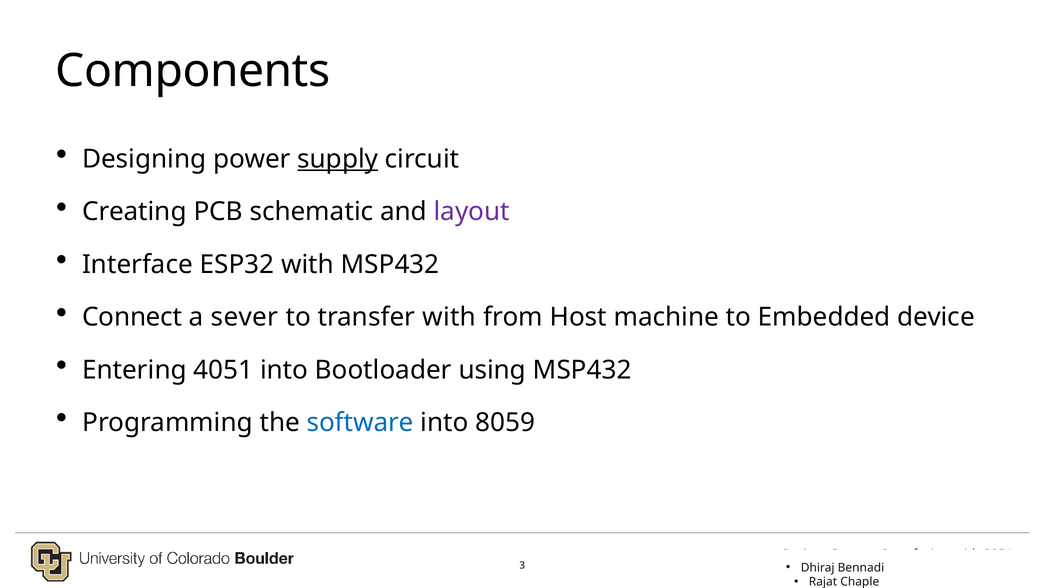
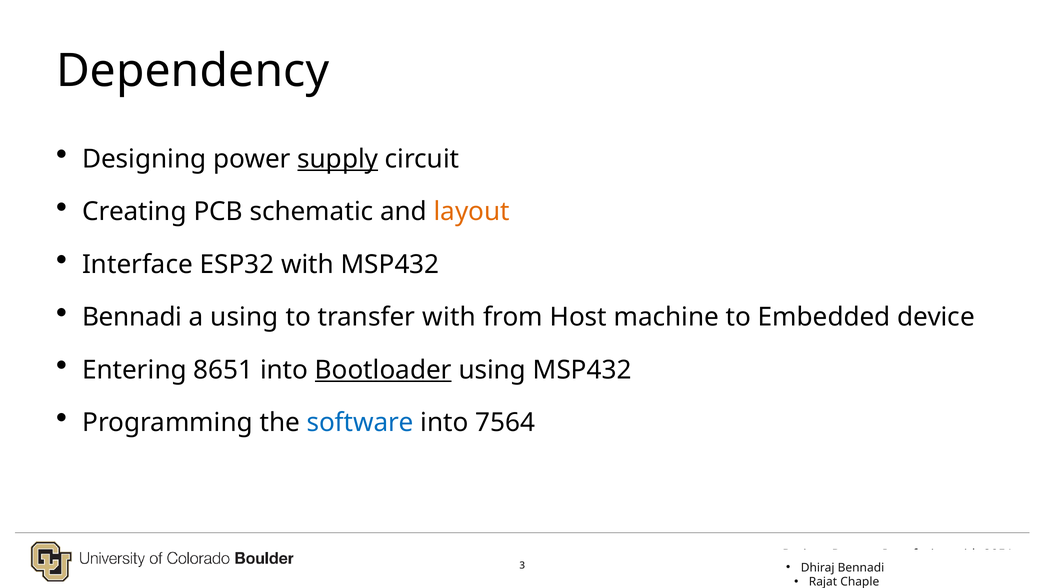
Components: Components -> Dependency (193, 71)
layout colour: purple -> orange (472, 212)
Connect: Connect -> Bennadi (132, 317)
a sever: sever -> using (244, 317)
4051: 4051 -> 8651 (223, 370)
Bootloader underline: none -> present (383, 370)
8059: 8059 -> 7564 (505, 423)
